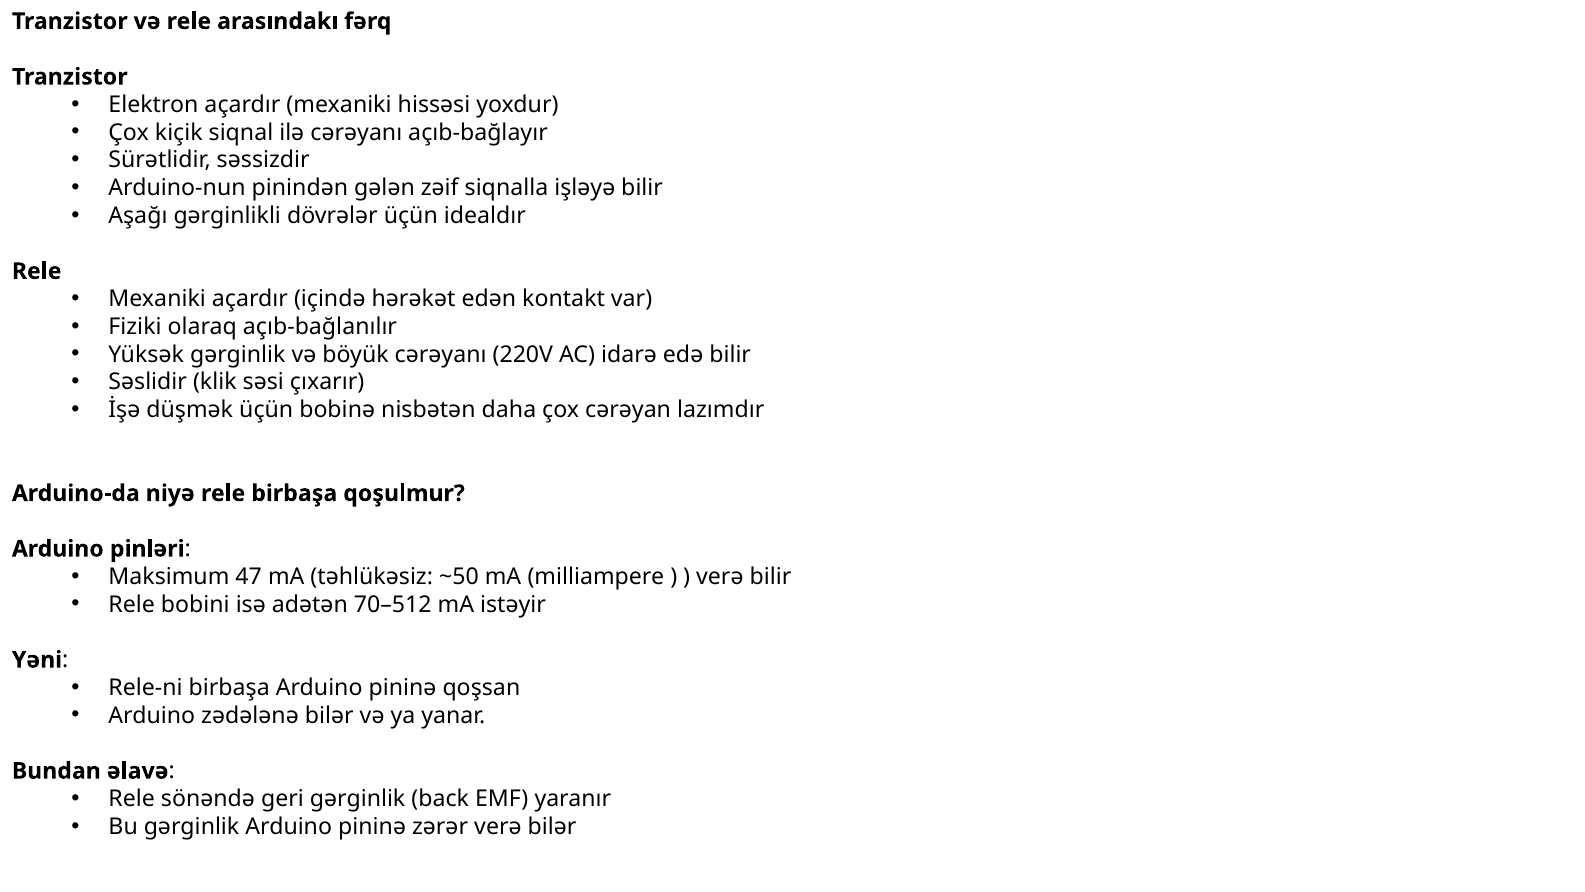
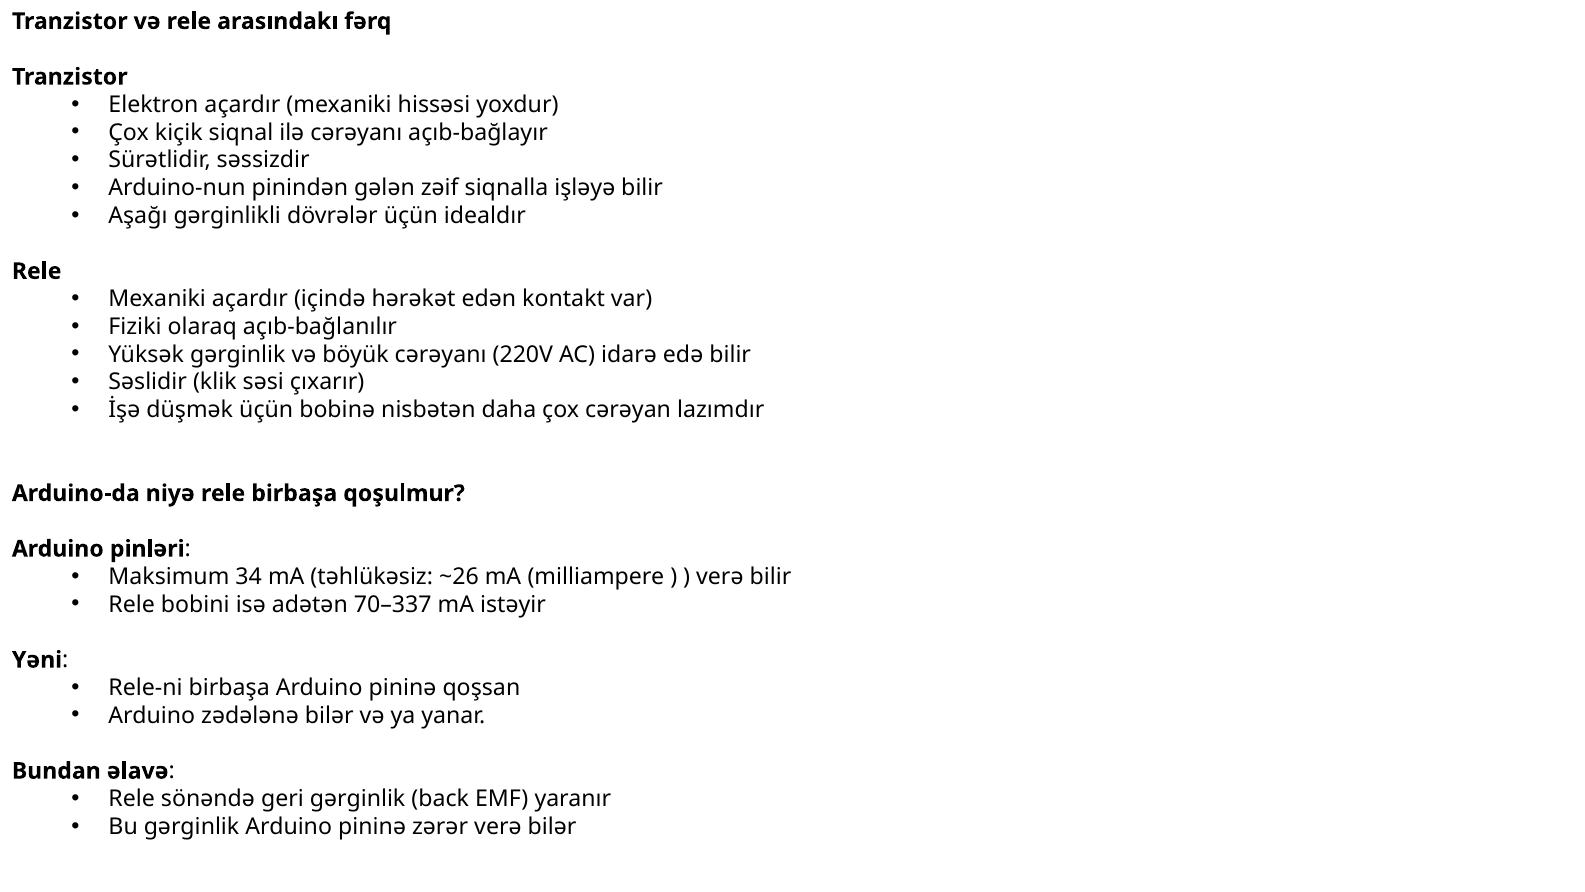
47: 47 -> 34 (249, 576)
~50: ~50 -> ~26 (459, 576)
70–512: 70–512 -> 70–337 (393, 604)
